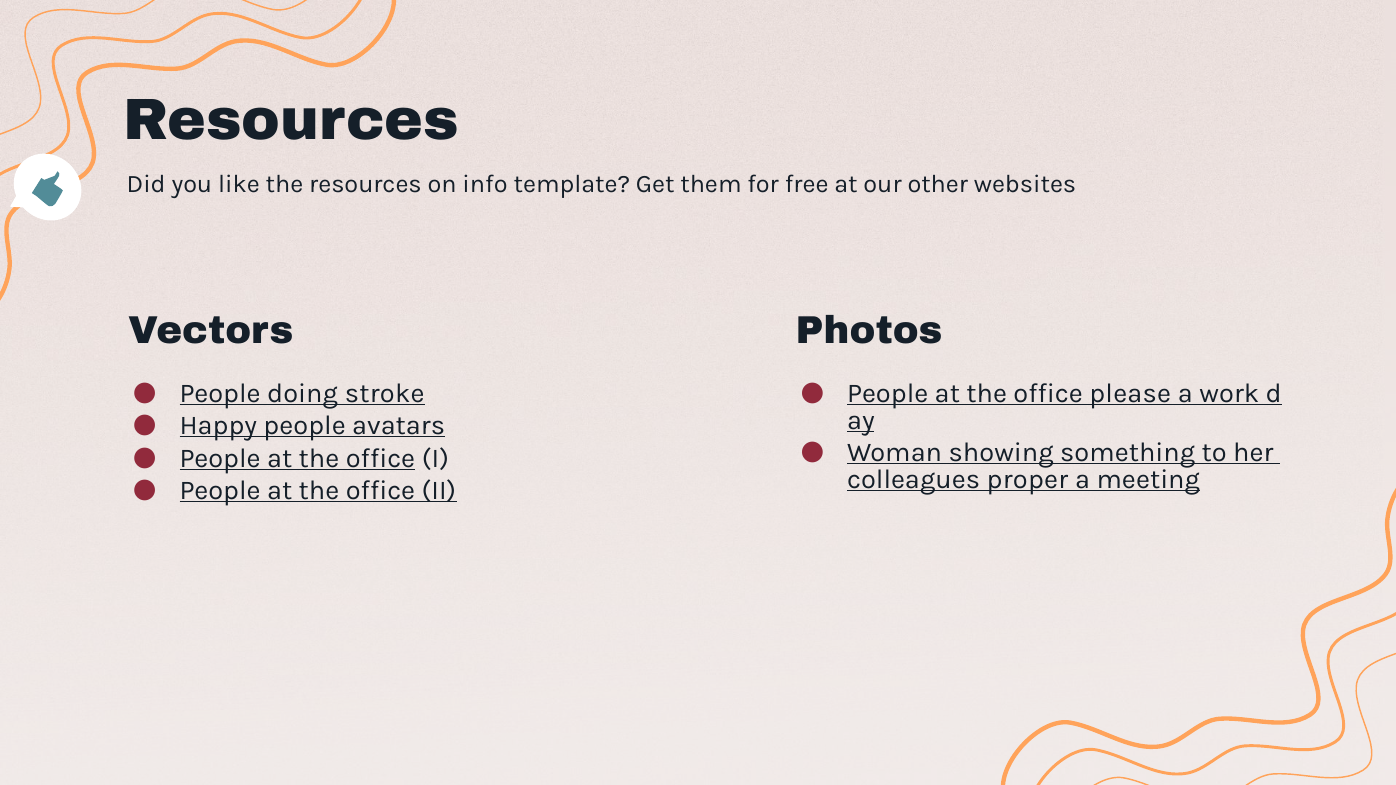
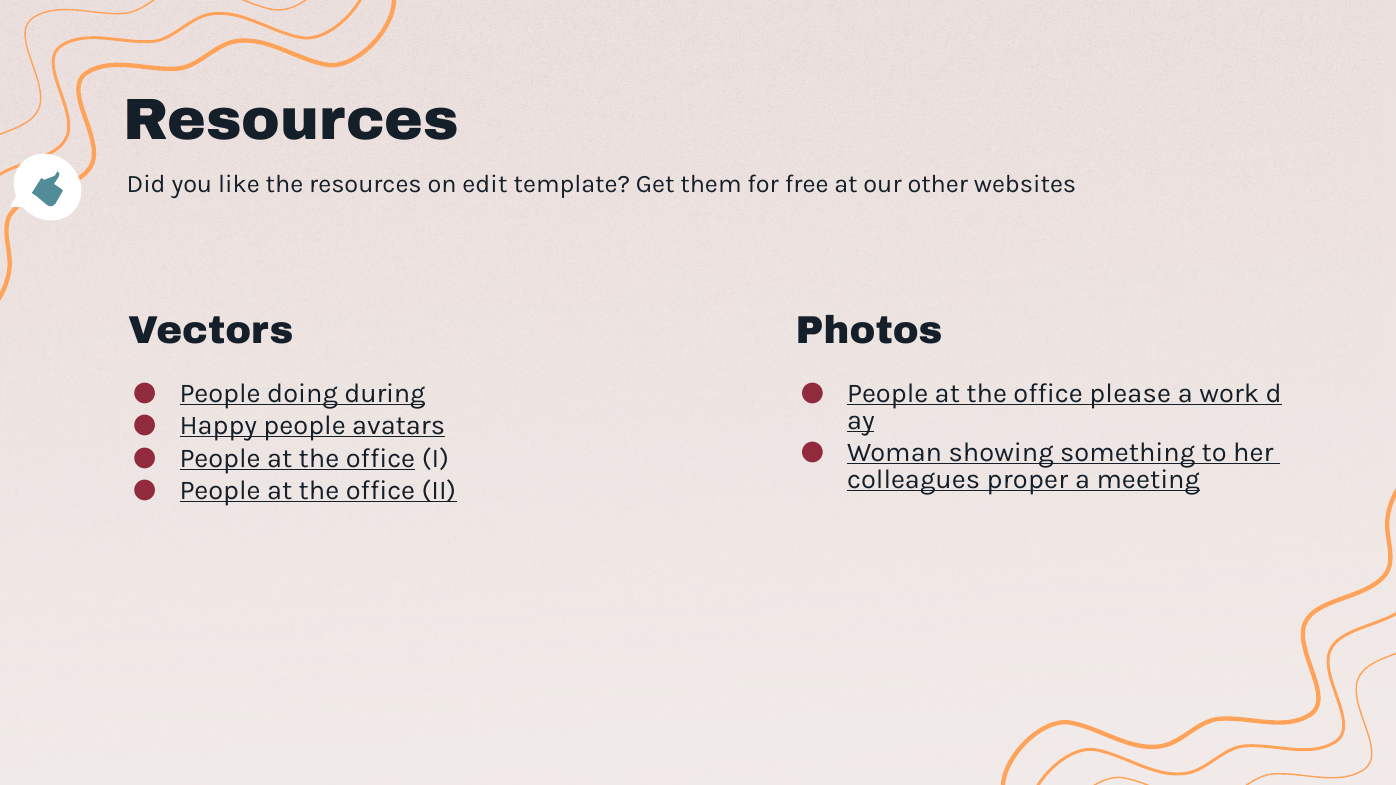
info: info -> edit (485, 184)
stroke: stroke -> during (385, 393)
